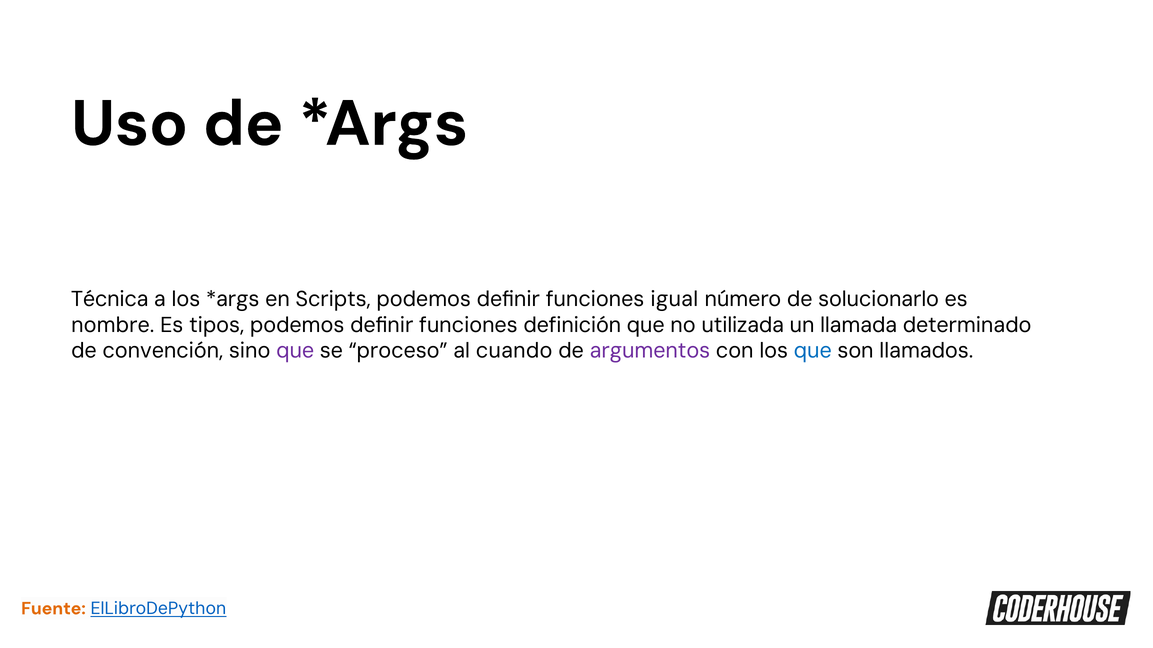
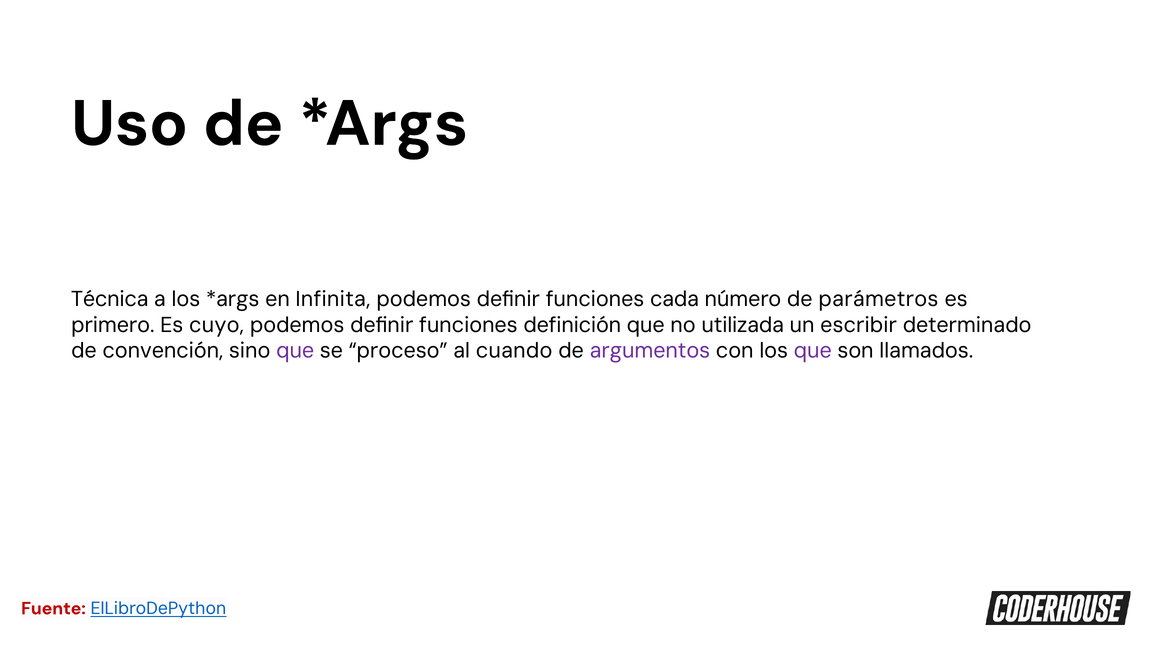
Scripts: Scripts -> Infinita (333, 299)
igual: igual -> cada (675, 299)
solucionarlo: solucionarlo -> parámetros (878, 299)
nombre: nombre -> primero (113, 325)
tipos: tipos -> cuyo (216, 325)
llamada: llamada -> escribir (859, 325)
que colour: blue -> purple (813, 351)
Fuente colour: orange -> red (53, 609)
